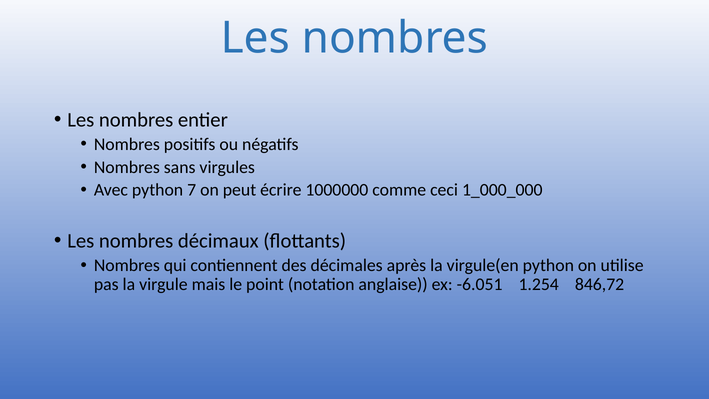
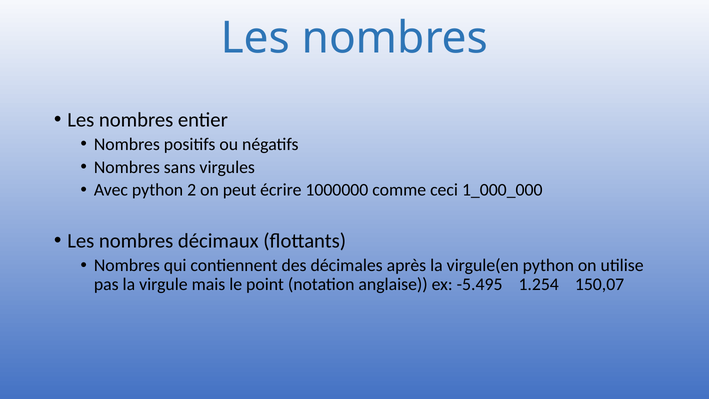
7: 7 -> 2 (192, 190)
-6.051: -6.051 -> -5.495 (480, 284)
846,72: 846,72 -> 150,07 (600, 284)
